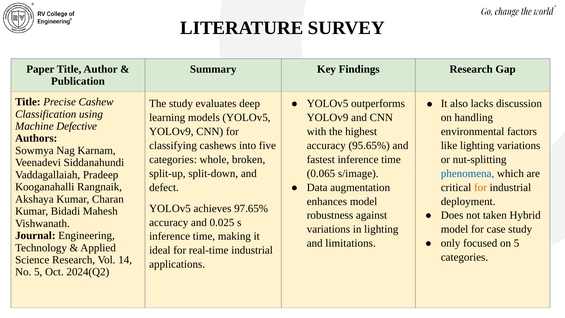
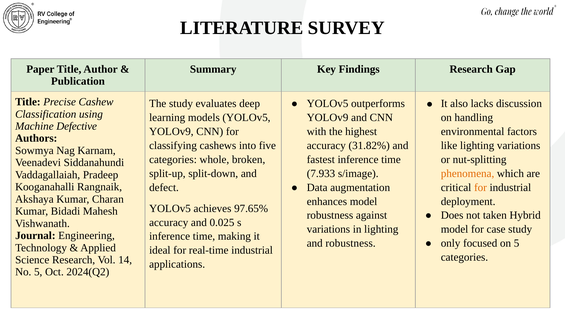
95.65%: 95.65% -> 31.82% (369, 145)
0.065: 0.065 -> 7.933 (321, 173)
phenomena colour: blue -> orange (468, 173)
and limitations: limitations -> robustness (351, 243)
